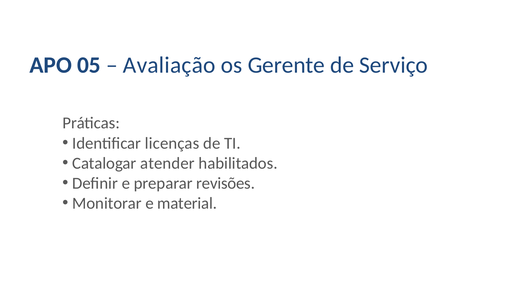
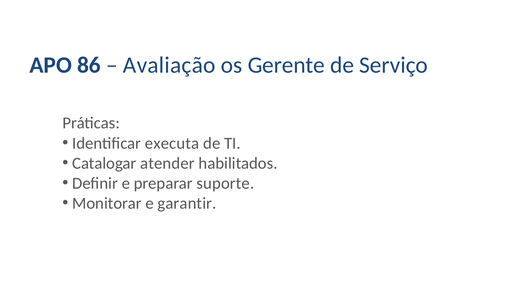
05: 05 -> 86 (89, 65)
licenças: licenças -> executa (172, 143)
revisões: revisões -> suporte (225, 184)
material: material -> garantir (187, 204)
